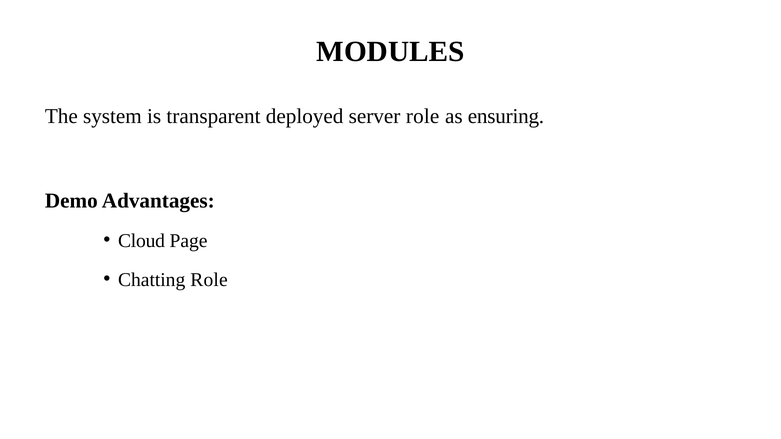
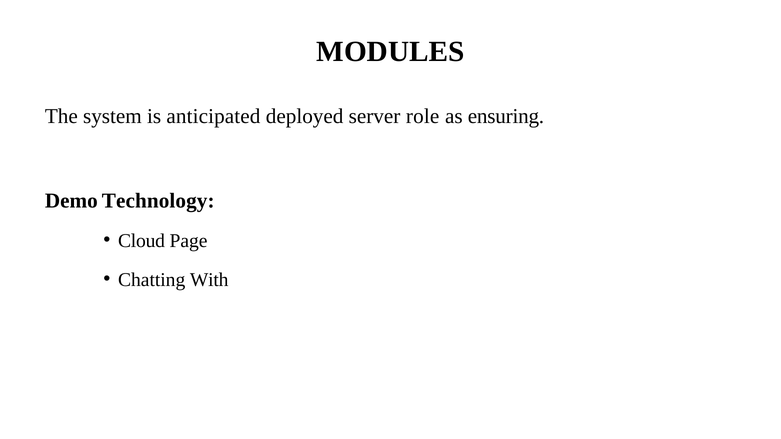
transparent: transparent -> anticipated (213, 116)
Advantages: Advantages -> Technology (158, 201)
Chatting Role: Role -> With (209, 280)
